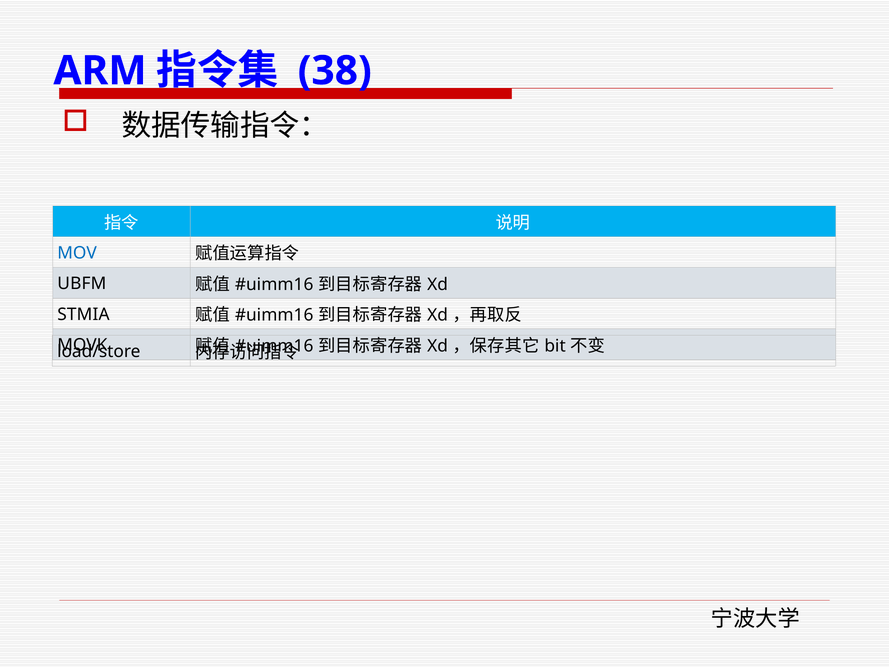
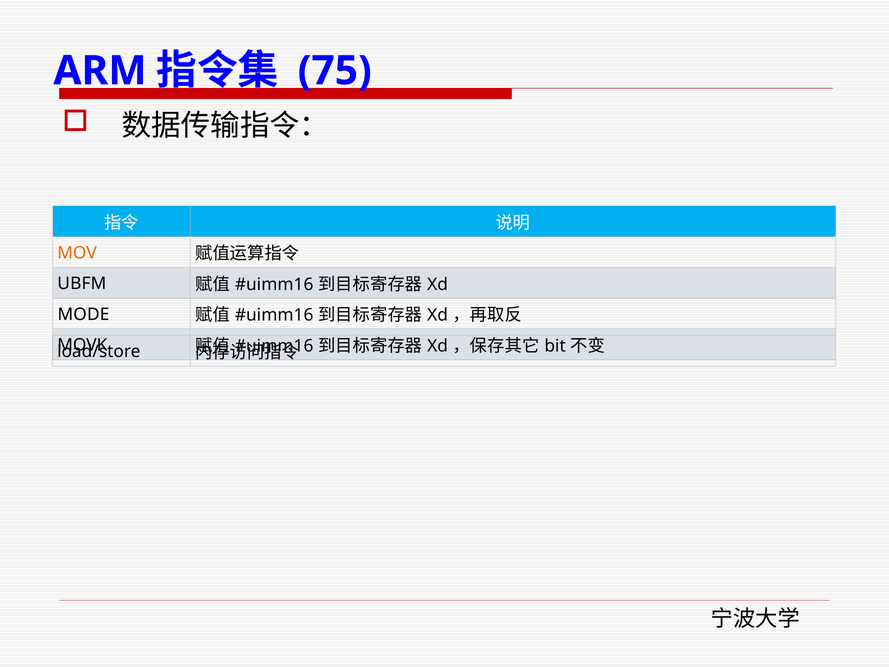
38: 38 -> 75 (335, 71)
MOV colour: blue -> orange (77, 253)
STMIA: STMIA -> MODE (83, 314)
